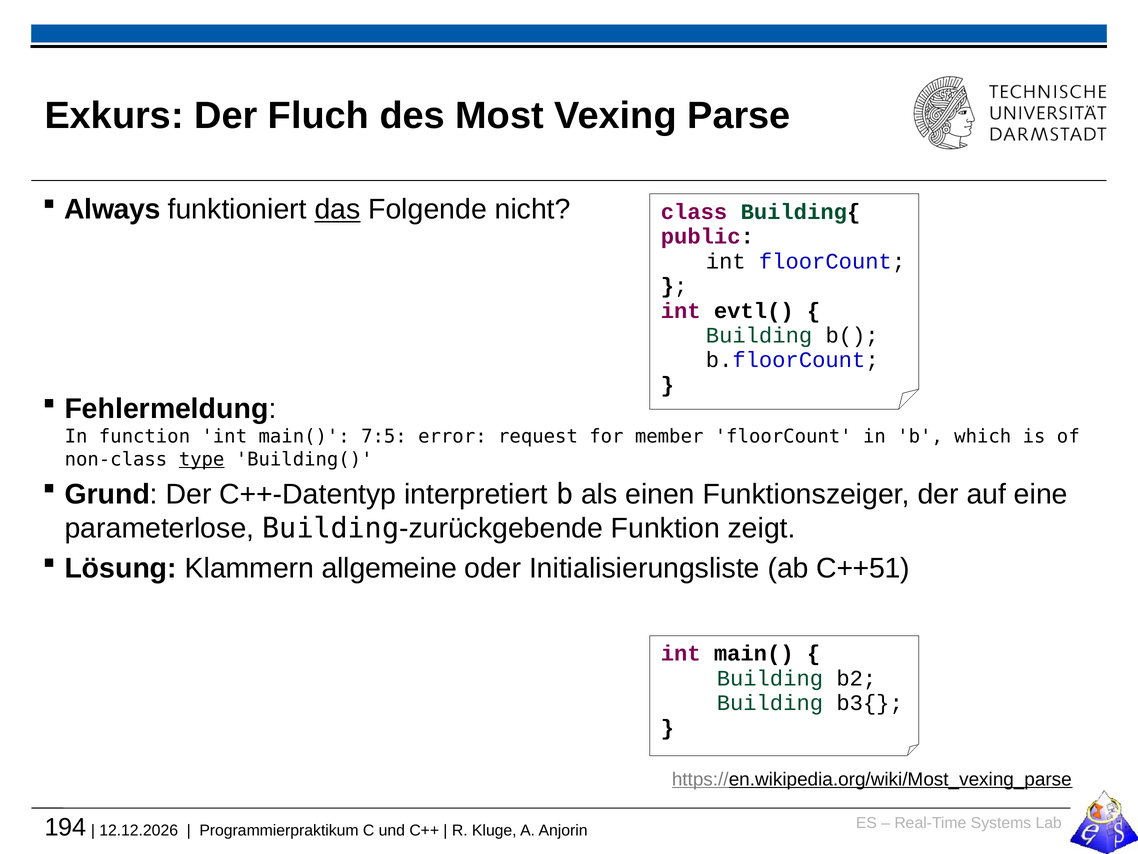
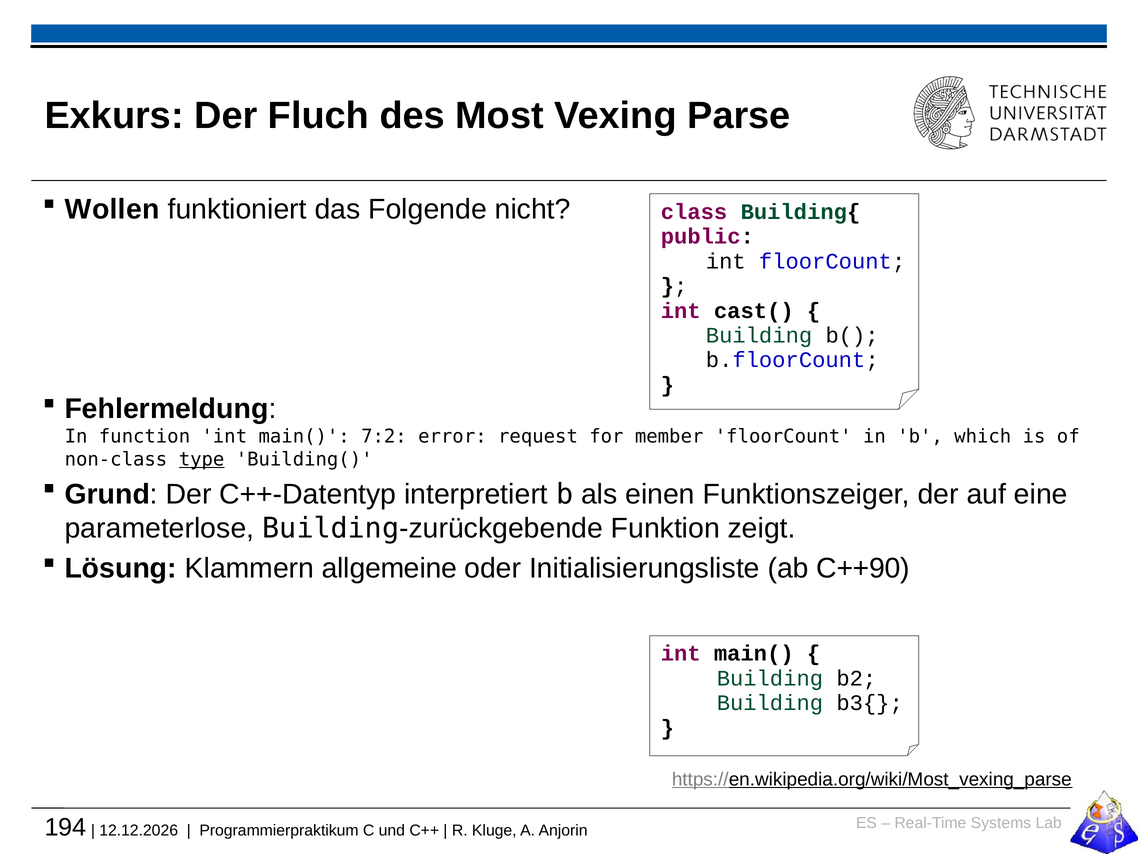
Always: Always -> Wollen (112, 209)
das underline: present -> none (338, 209)
evtl(: evtl( -> cast( (754, 311)
7:5: 7:5 -> 7:2 (384, 436)
C++51: C++51 -> C++90 (863, 568)
